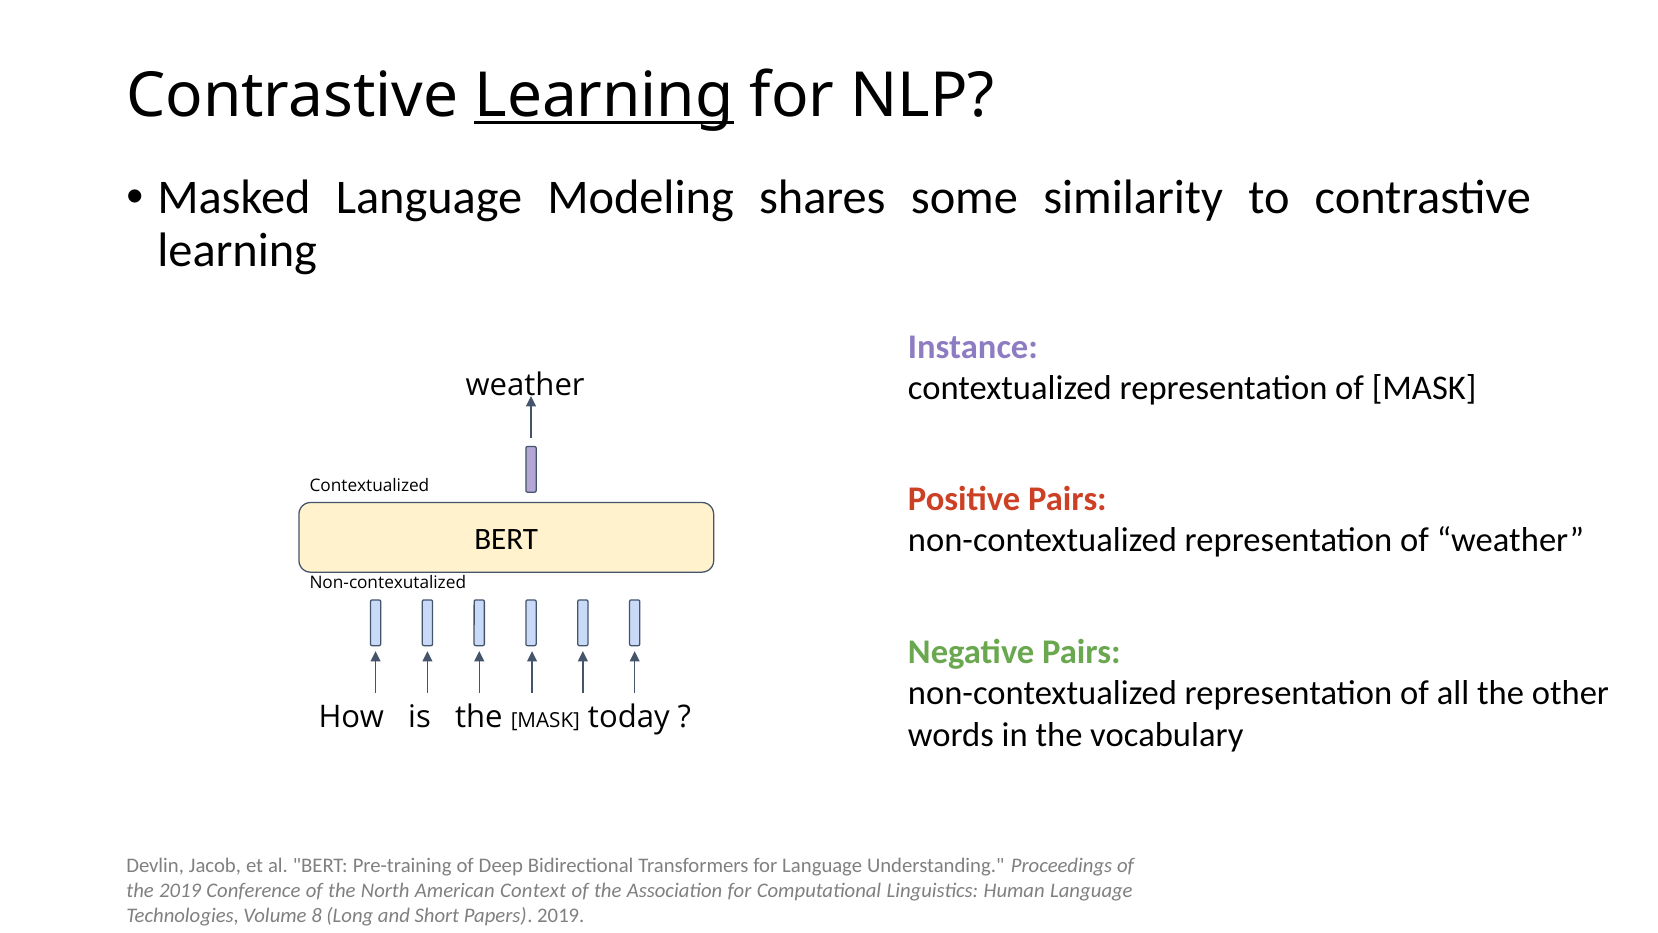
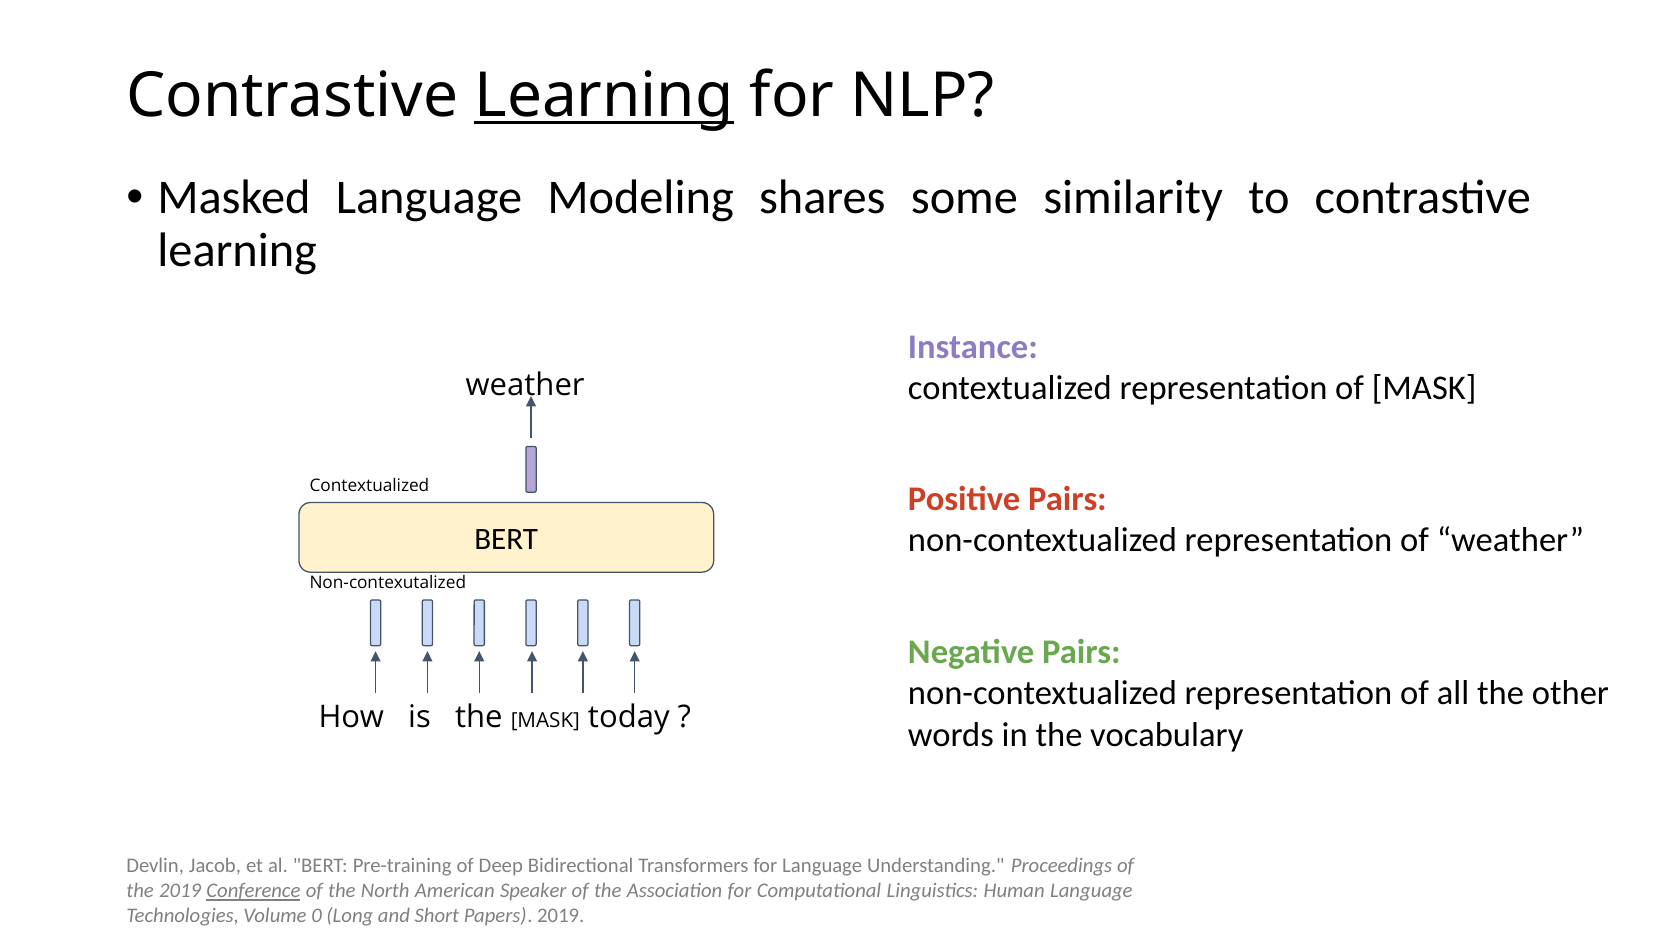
Conference underline: none -> present (253, 891)
Context: Context -> Speaker (533, 891)
8: 8 -> 0 (317, 916)
